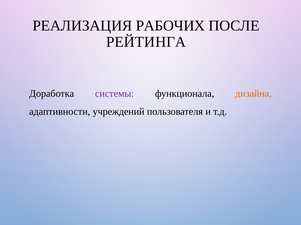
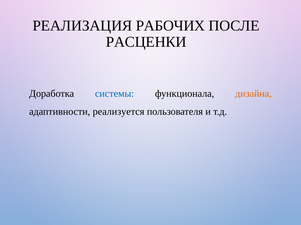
РЕЙТИНГА: РЕЙТИНГА -> РАСЦЕНКИ (146, 42)
системы colour: purple -> blue (115, 94)
учреждений: учреждений -> реализуется (119, 112)
